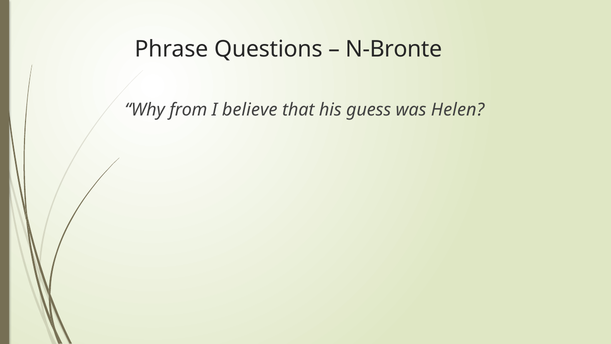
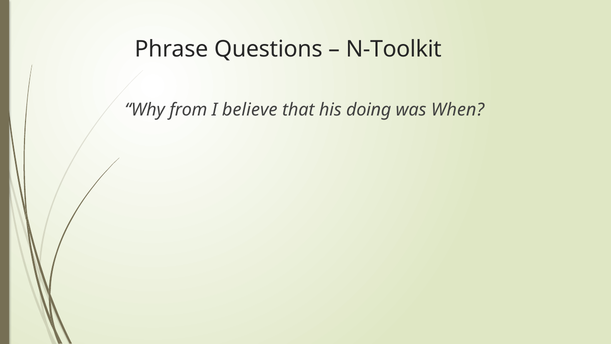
N-Bronte: N-Bronte -> N-Toolkit (394, 49)
guess: guess -> doing (369, 110)
Helen: Helen -> When (458, 110)
